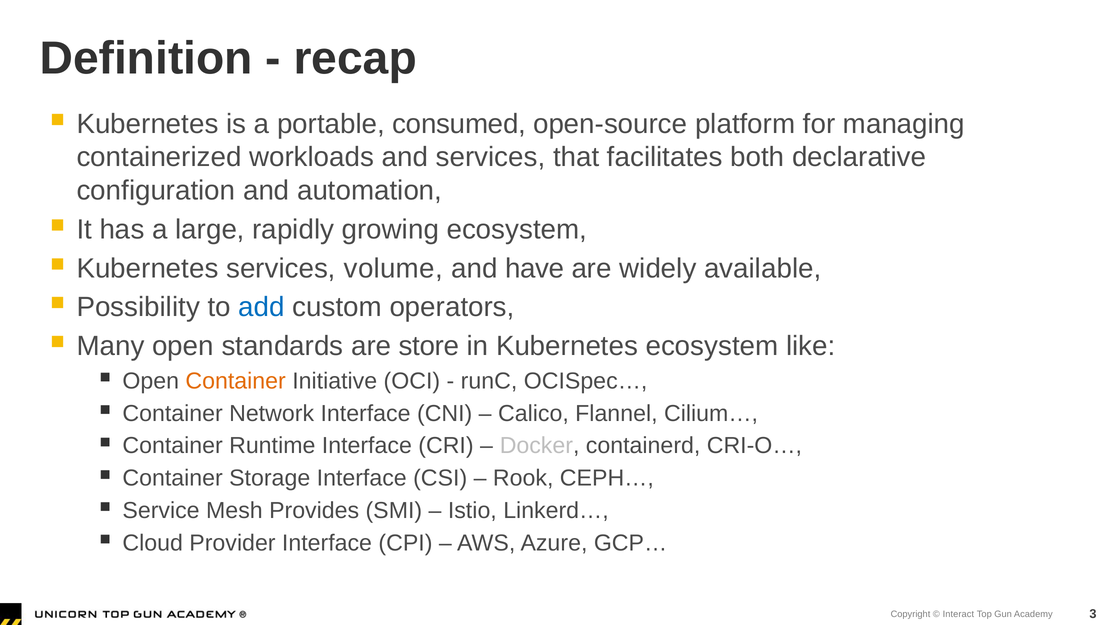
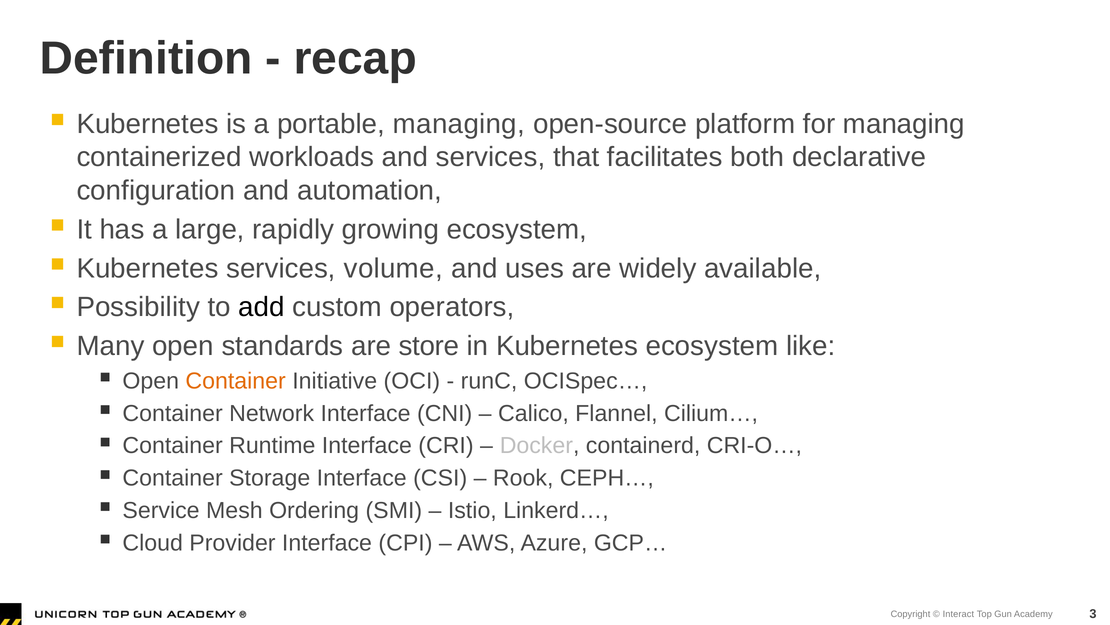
portable consumed: consumed -> managing (459, 124)
have: have -> uses (535, 268)
add colour: blue -> black (262, 307)
Provides: Provides -> Ordering (314, 510)
